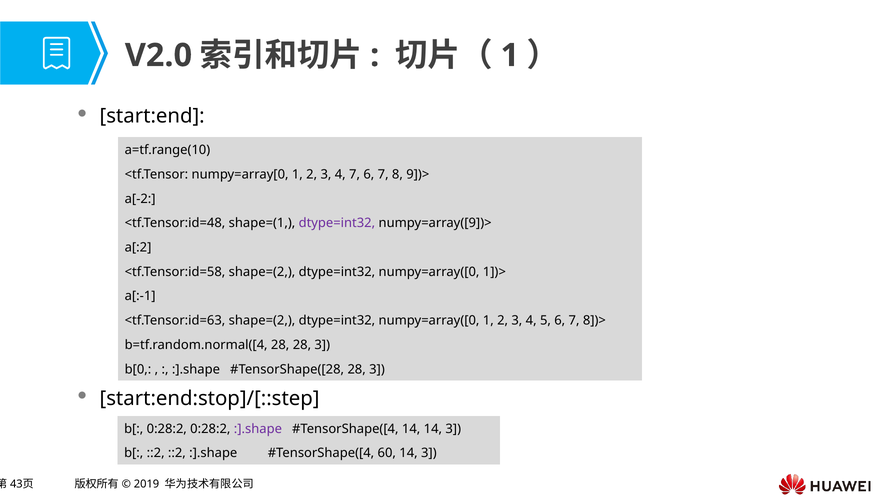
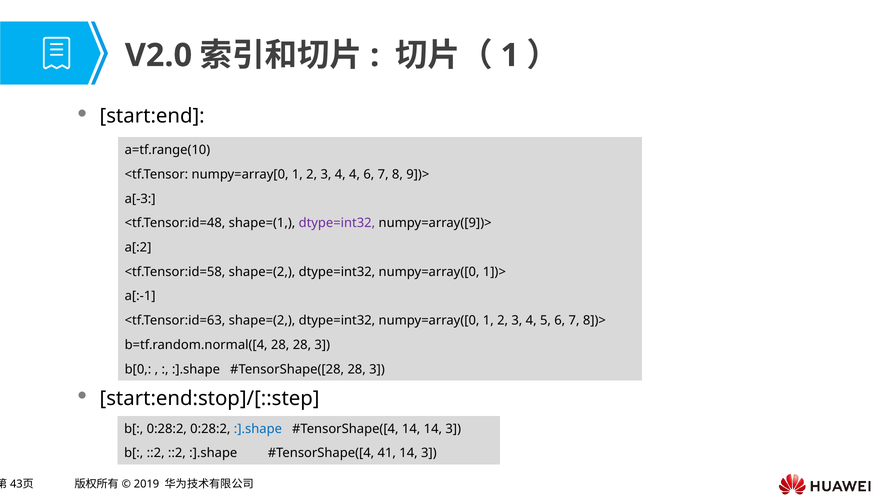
4 7: 7 -> 4 (355, 175)
a[-2: a[-2 -> a[-3 (140, 199)
:].shape colour: purple -> blue (258, 429)
60: 60 -> 41 (387, 454)
